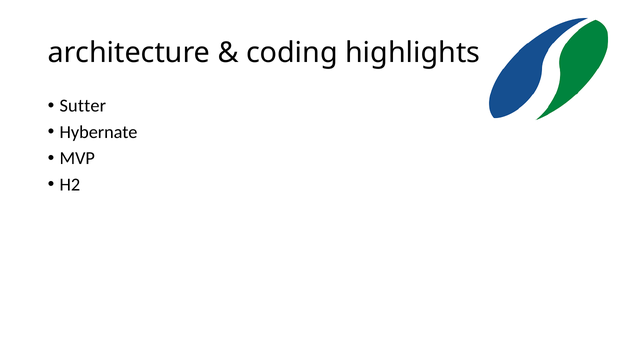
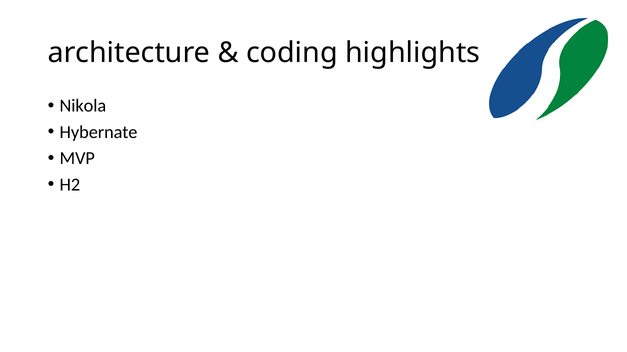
Sutter: Sutter -> Nikola (83, 106)
